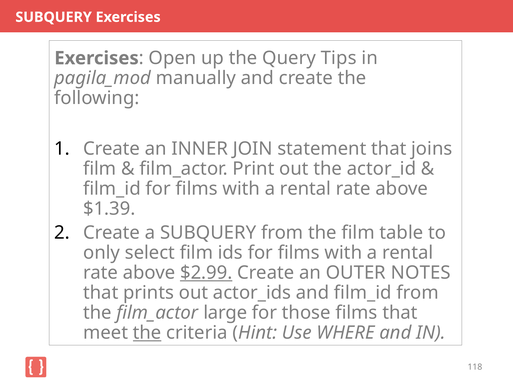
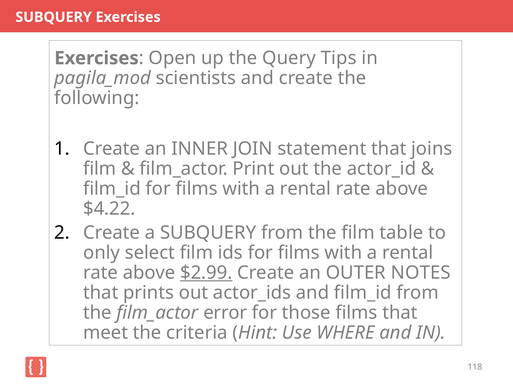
manually: manually -> scientists (196, 78)
$1.39: $1.39 -> $4.22 (109, 209)
large: large -> error (225, 313)
the underline: present -> none (147, 333)
